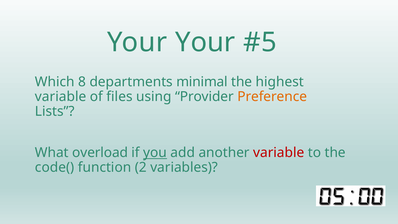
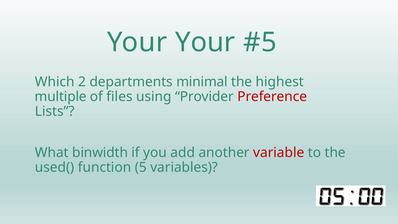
8: 8 -> 2 (82, 82)
variable: variable -> multiple (61, 97)
Preference colour: orange -> red (272, 97)
overload: overload -> binwidth (100, 153)
you underline: present -> none (155, 153)
code(: code( -> used( (55, 167)
2: 2 -> 5 (141, 167)
